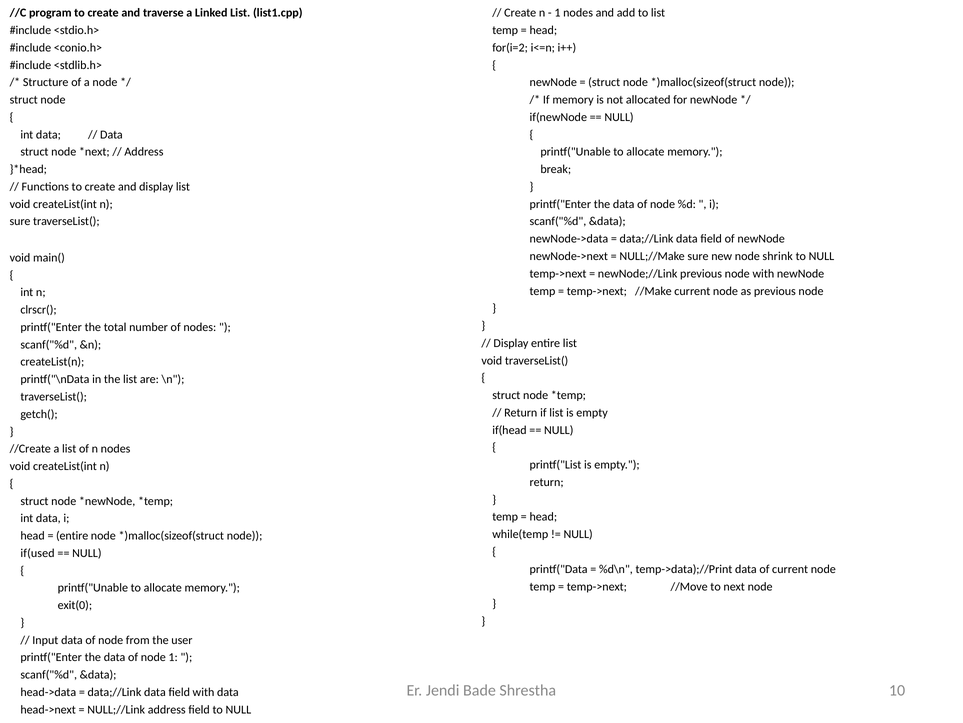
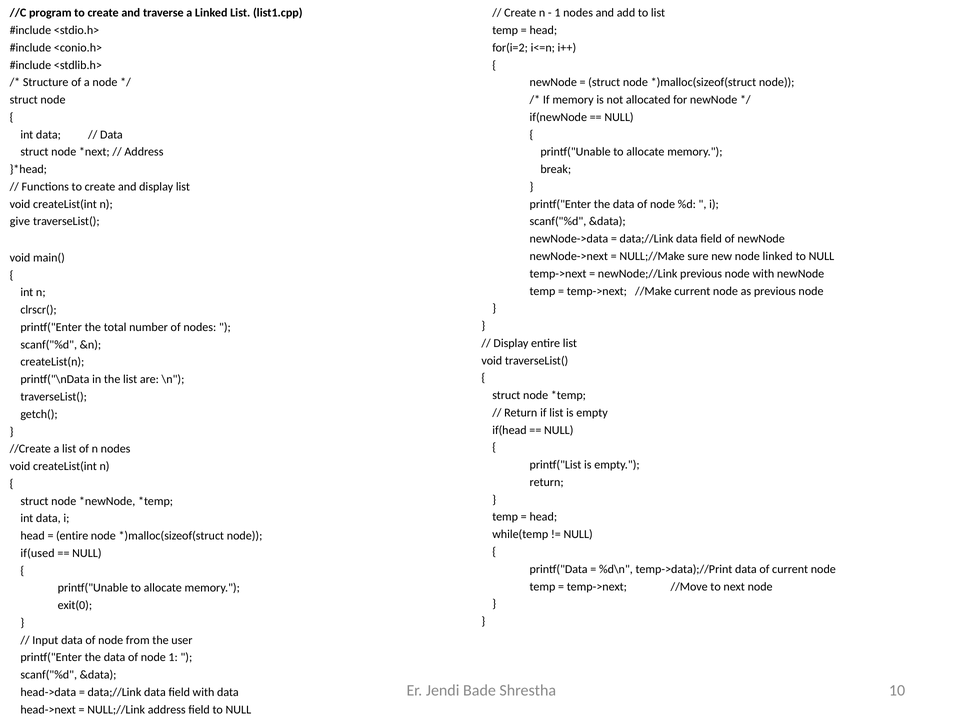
sure: sure -> give (20, 221)
node shrink: shrink -> linked (778, 256)
